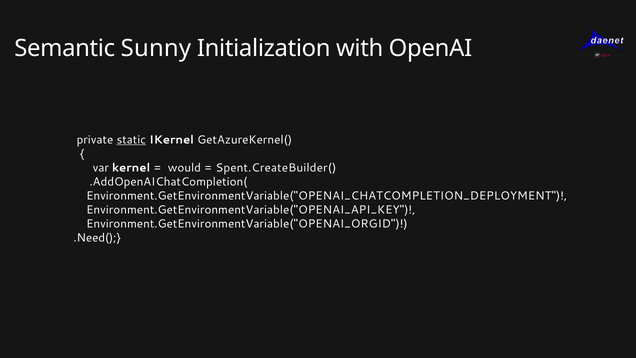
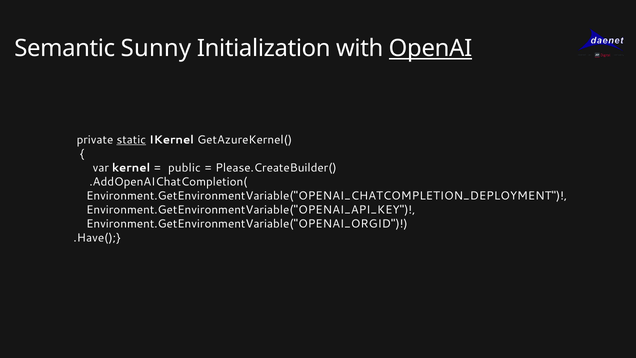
OpenAI underline: none -> present (431, 49)
would: would -> public (184, 168)
Spent.CreateBuilder(: Spent.CreateBuilder( -> Please.CreateBuilder( (276, 168)
.Need(: .Need( -> .Have( (97, 238)
